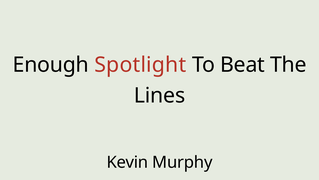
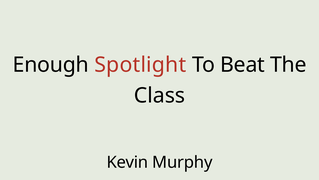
Lines: Lines -> Class (159, 95)
